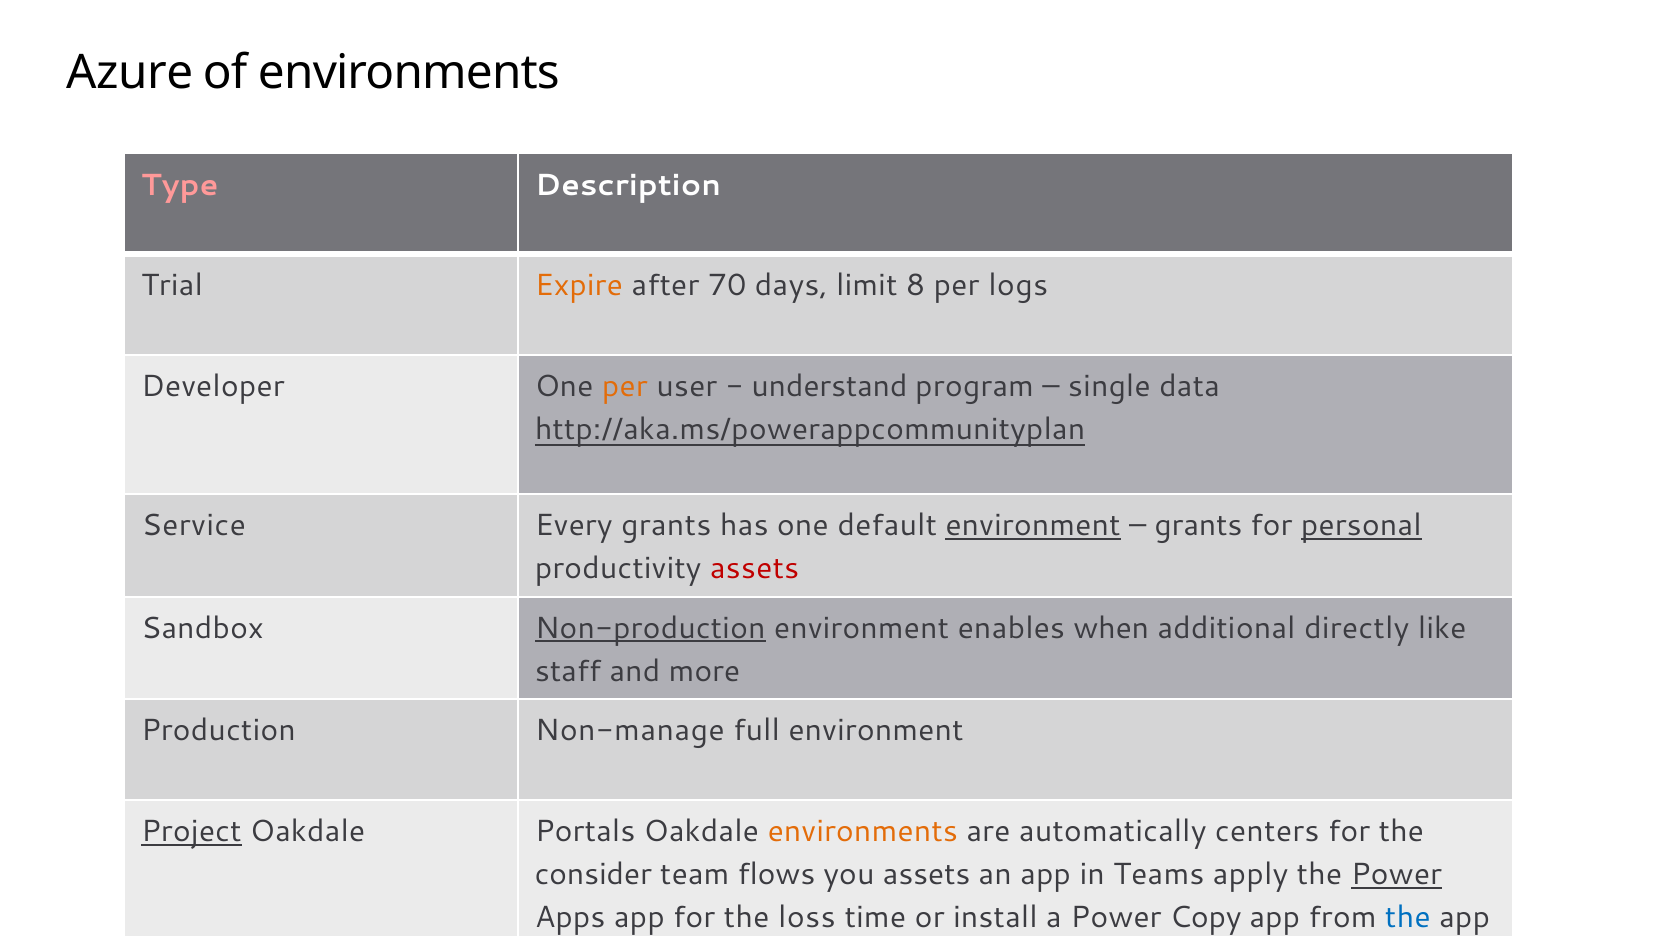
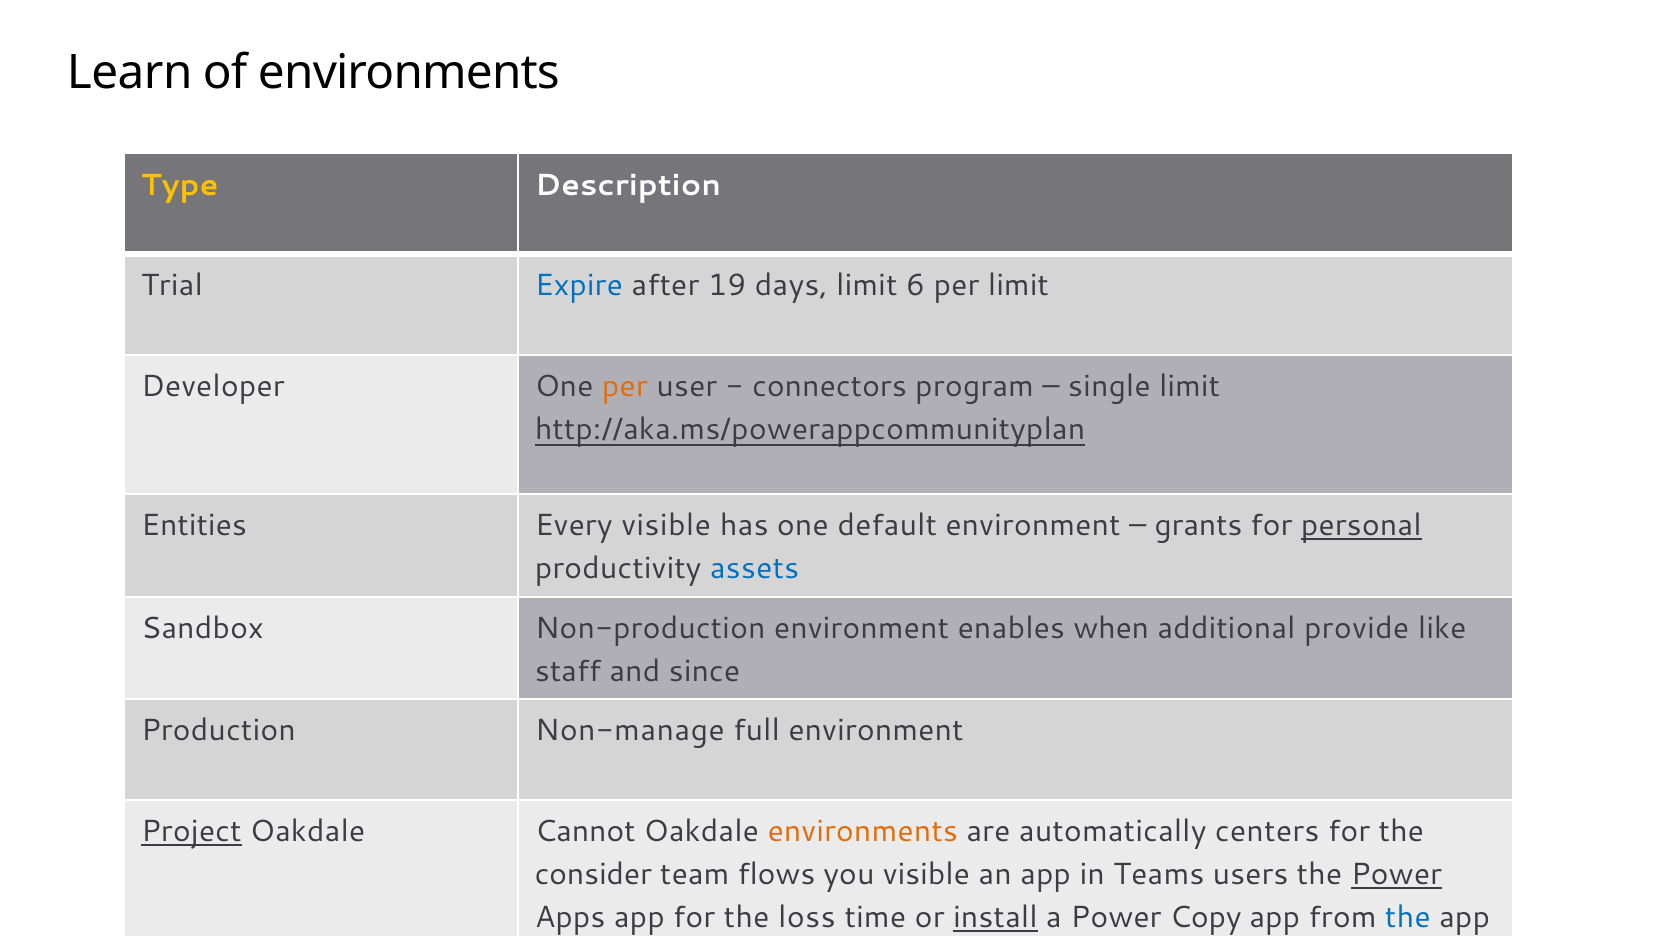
Azure: Azure -> Learn (130, 73)
Type colour: pink -> yellow (180, 185)
Expire colour: orange -> blue (579, 286)
70: 70 -> 19 (727, 286)
8: 8 -> 6 (916, 286)
per logs: logs -> limit (1018, 286)
understand: understand -> connectors (829, 387)
single data: data -> limit (1190, 387)
Service: Service -> Entities (194, 526)
Every grants: grants -> visible (666, 526)
environment underline: present -> none (1033, 526)
assets colour: red -> blue (754, 569)
Non-production underline: present -> none (650, 628)
directly: directly -> provide (1357, 628)
more: more -> since (704, 671)
Portals: Portals -> Cannot (585, 832)
you assets: assets -> visible (926, 875)
apply: apply -> users (1251, 875)
install underline: none -> present (995, 918)
